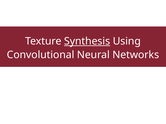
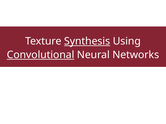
Convolutional underline: none -> present (41, 55)
